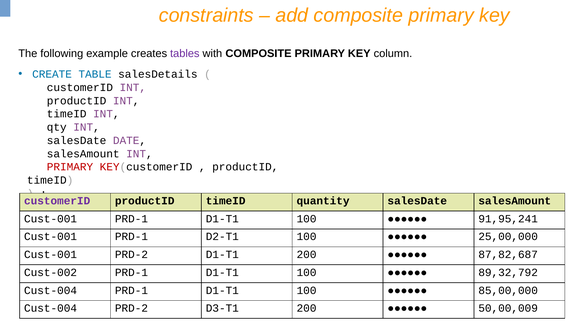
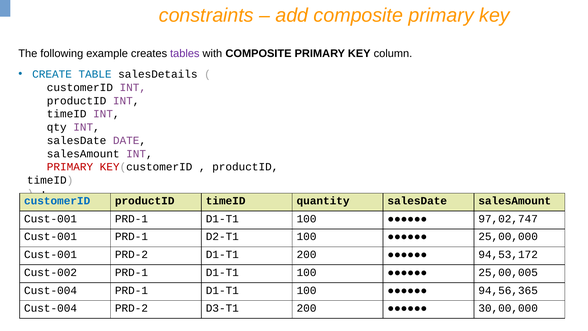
customerID colour: purple -> blue (57, 201)
91,95,241: 91,95,241 -> 97,02,747 (508, 219)
87,82,687: 87,82,687 -> 94,53,172 (508, 254)
89,32,792: 89,32,792 -> 25,00,005 (508, 272)
85,00,000: 85,00,000 -> 94,56,365 (508, 290)
50,00,009: 50,00,009 -> 30,00,000 (508, 308)
